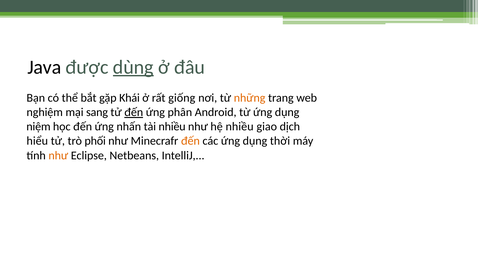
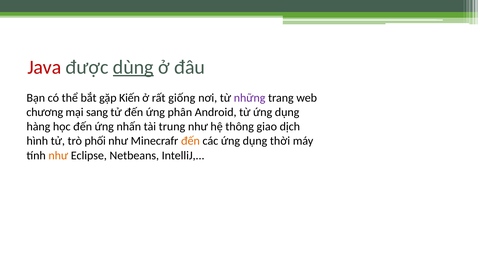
Java colour: black -> red (44, 67)
Khái: Khái -> Kiến (129, 98)
những colour: orange -> purple (250, 98)
nghiệm: nghiệm -> chương (45, 112)
đến underline: present -> none (134, 112)
niệm: niệm -> hàng (38, 127)
tài nhiều: nhiều -> trung (172, 127)
hệ nhiều: nhiều -> thông (240, 127)
hiểu: hiểu -> hình (37, 141)
